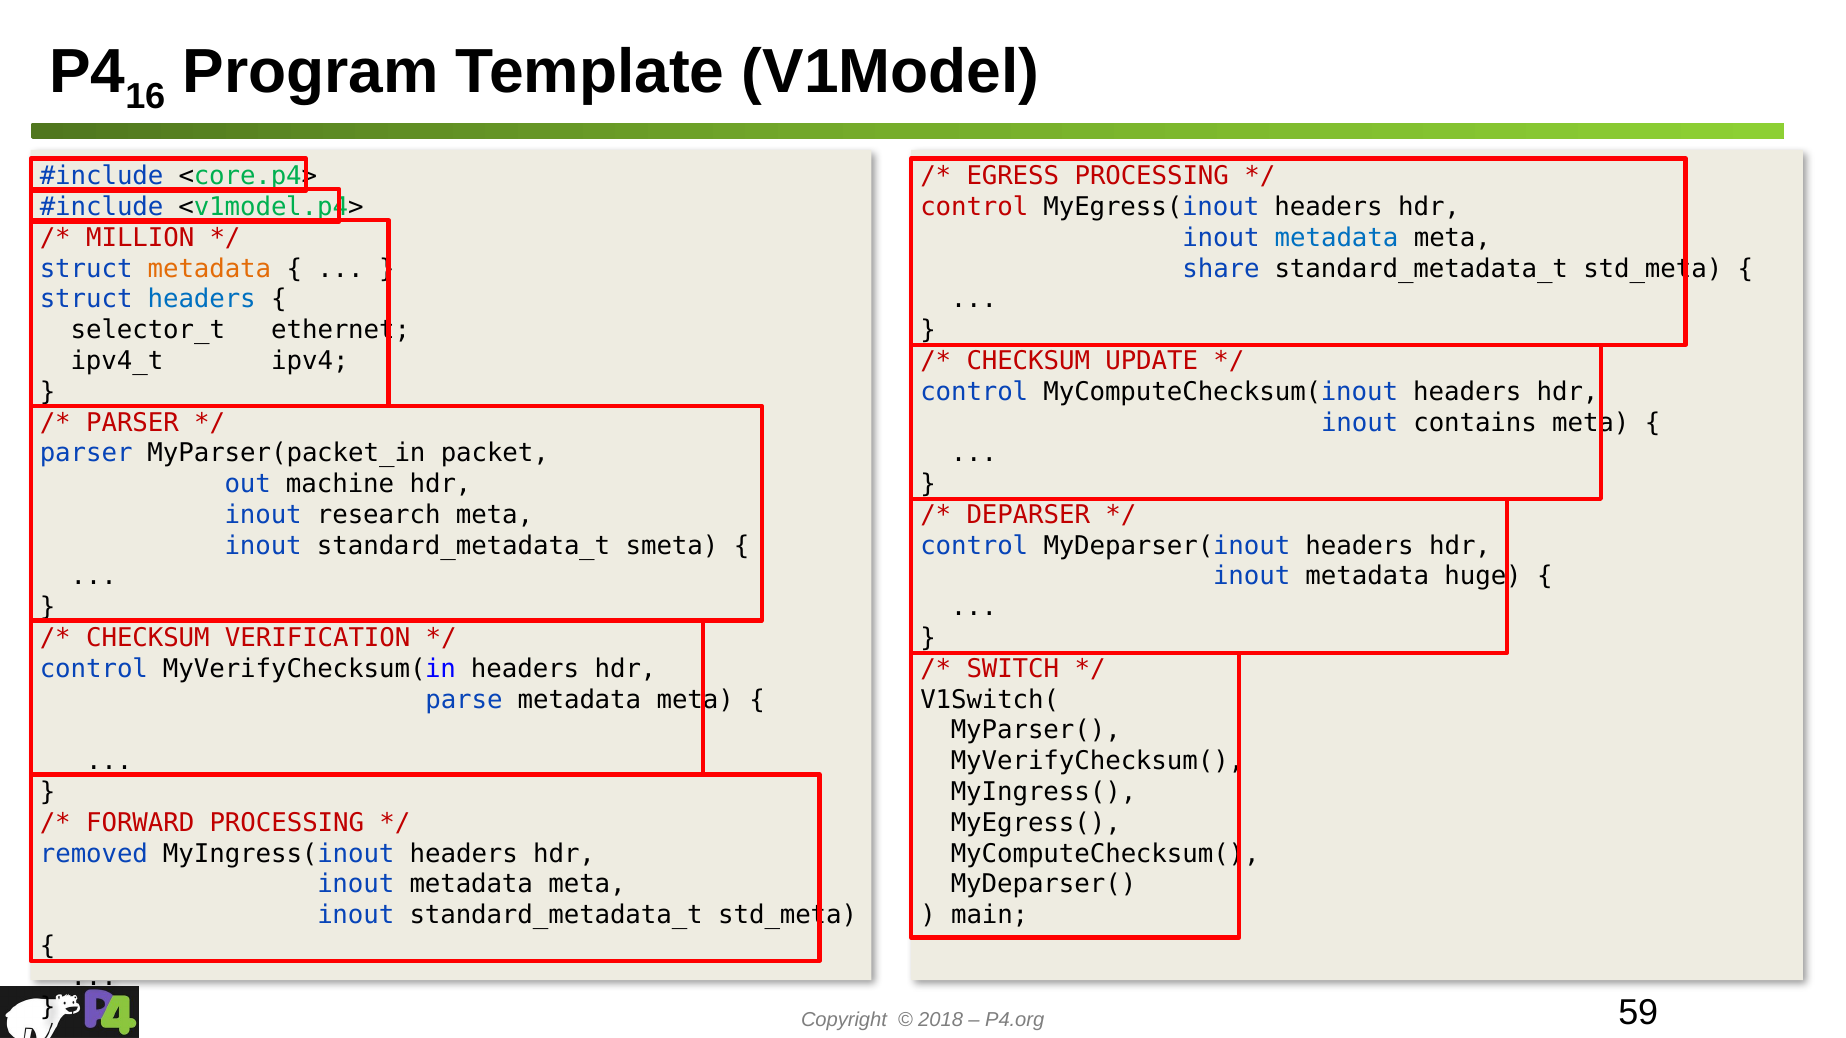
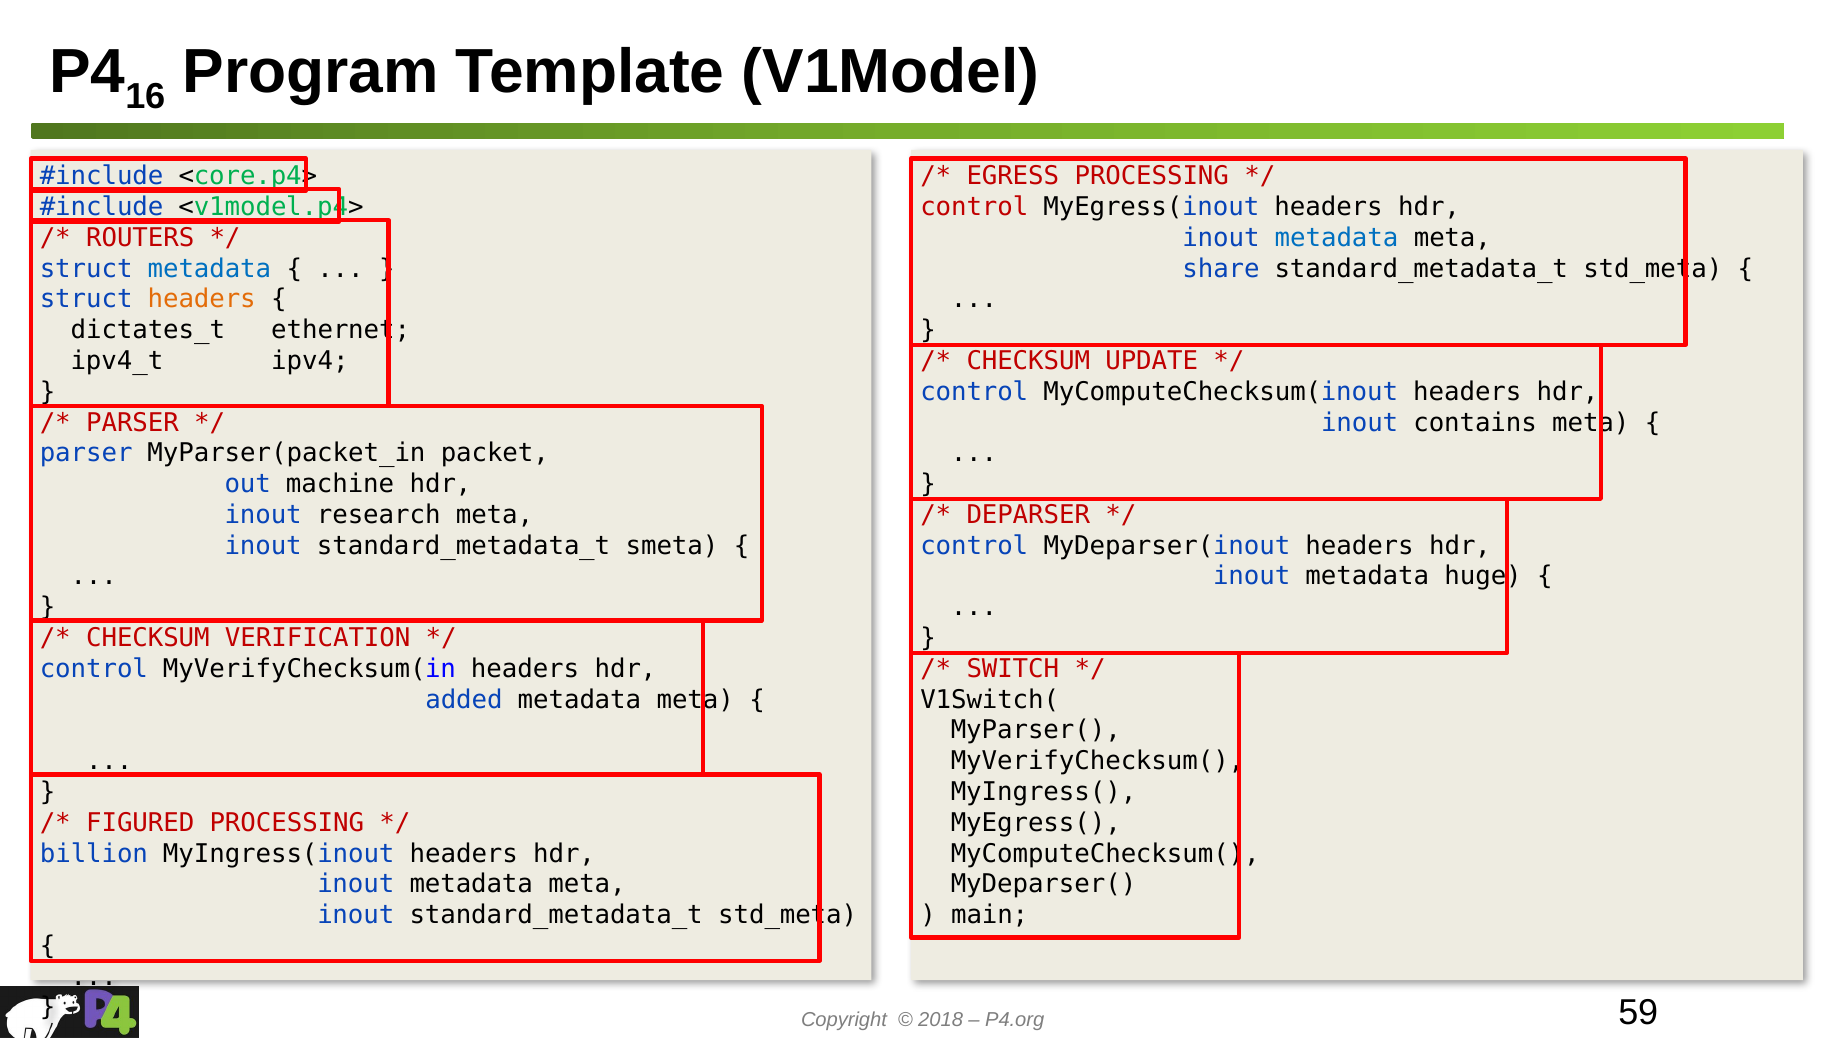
MILLION: MILLION -> ROUTERS (140, 238)
metadata colour: orange -> blue (209, 269)
headers colour: blue -> orange (202, 300)
selector_t: selector_t -> dictates_t (148, 330)
parse: parse -> added (464, 700)
FORWARD: FORWARD -> FIGURED (140, 823)
removed: removed -> billion (94, 854)
